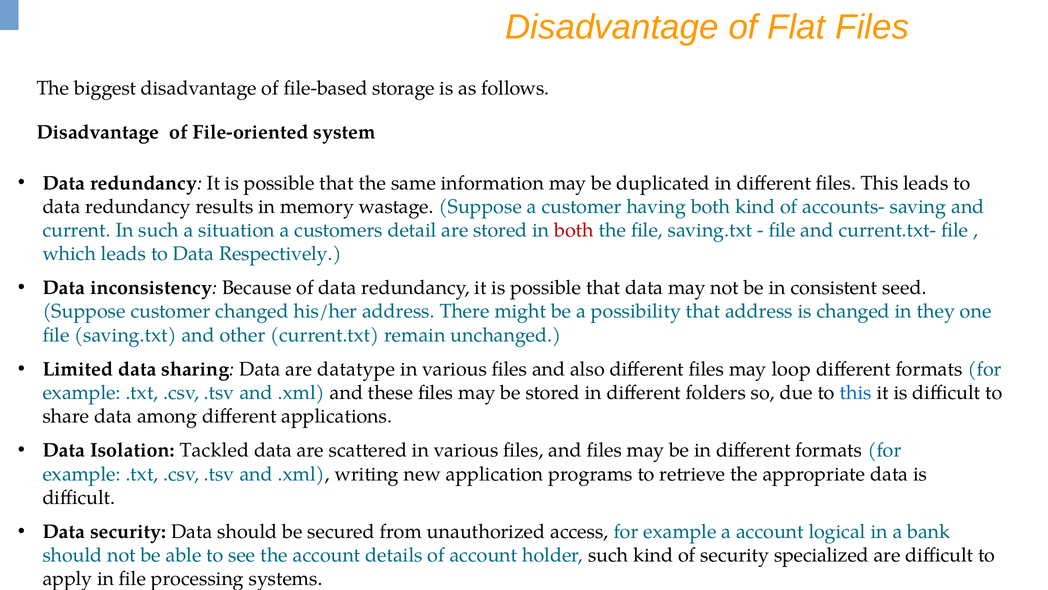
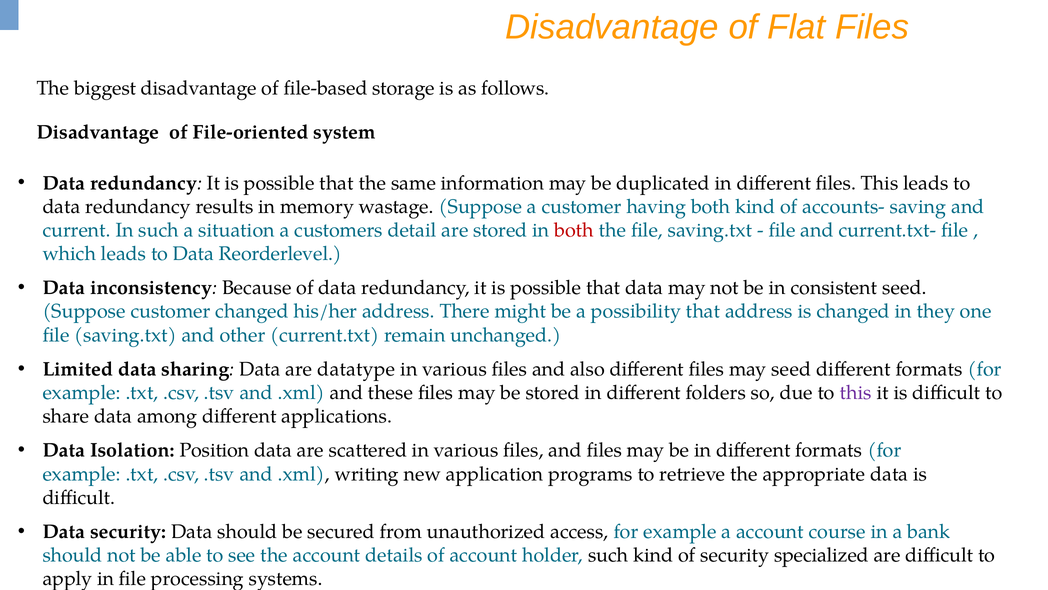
Respectively: Respectively -> Reorderlevel (280, 254)
may loop: loop -> seed (791, 369)
this colour: blue -> purple (856, 392)
Tackled: Tackled -> Position (215, 450)
logical: logical -> course (837, 531)
